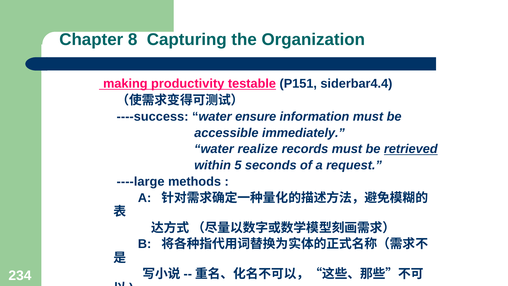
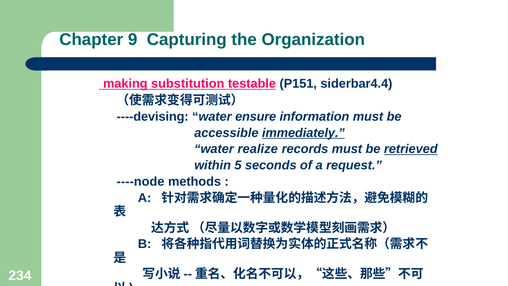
8: 8 -> 9 (133, 40)
productivity: productivity -> substitution (188, 84)
----success: ----success -> ----devising (153, 116)
immediately underline: none -> present (303, 133)
----large: ----large -> ----node (141, 181)
